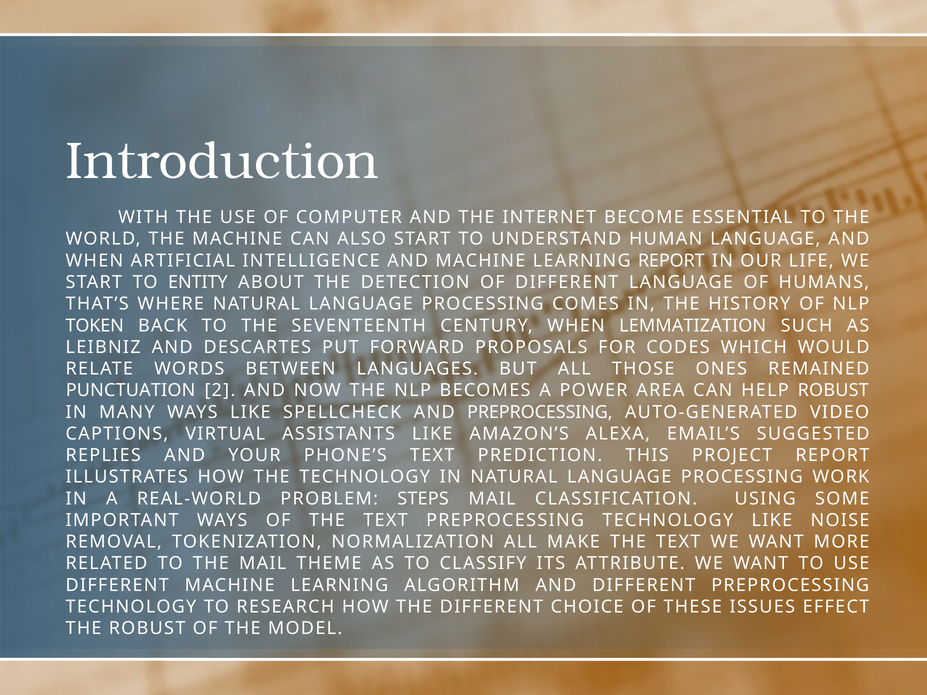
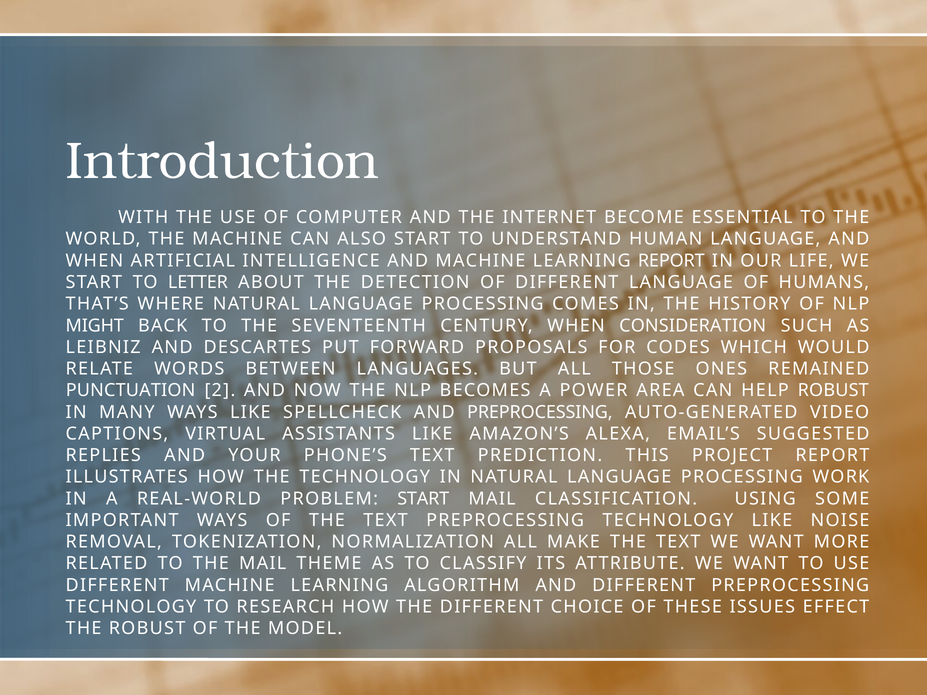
ENTITY: ENTITY -> LETTER (198, 282)
TOKEN: TOKEN -> MIGHT (95, 326)
LEMMATIZATION: LEMMATIZATION -> CONSIDERATION (693, 326)
PROBLEM STEPS: STEPS -> START (423, 499)
